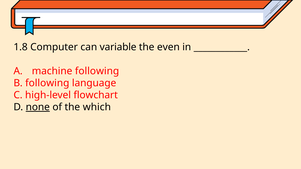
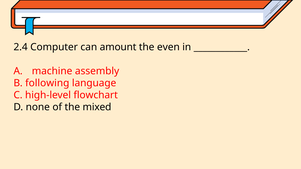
1.8: 1.8 -> 2.4 (21, 47)
variable: variable -> amount (118, 47)
machine following: following -> assembly (97, 71)
none underline: present -> none (38, 107)
which: which -> mixed (97, 107)
